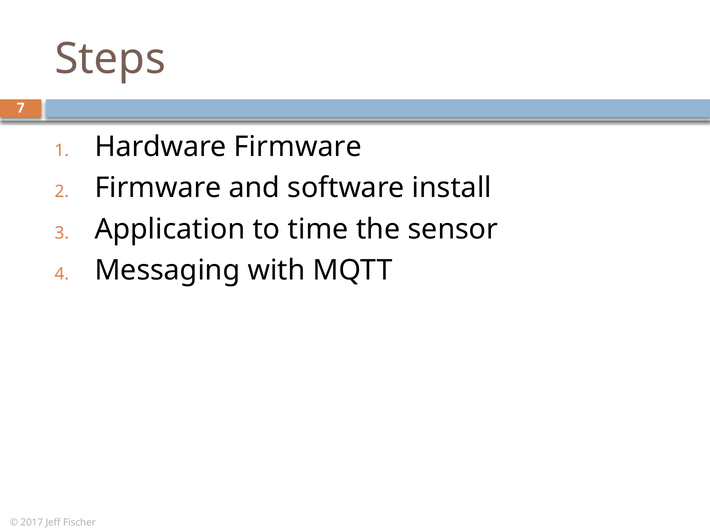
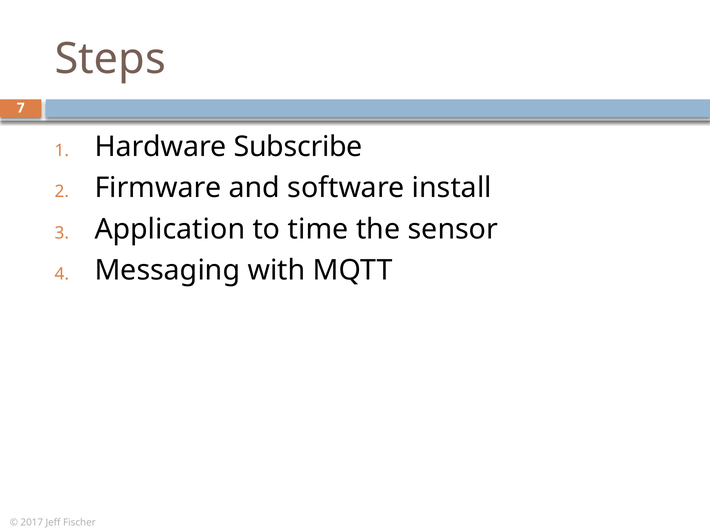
Hardware Firmware: Firmware -> Subscribe (298, 147)
